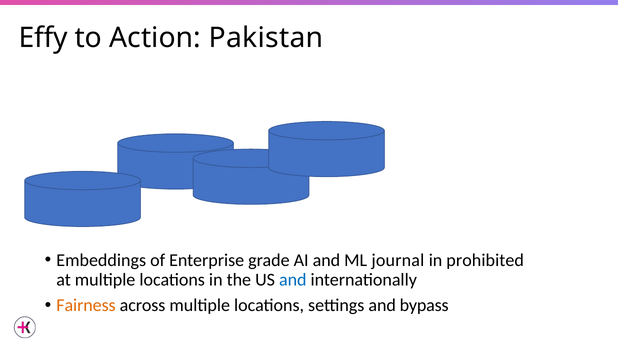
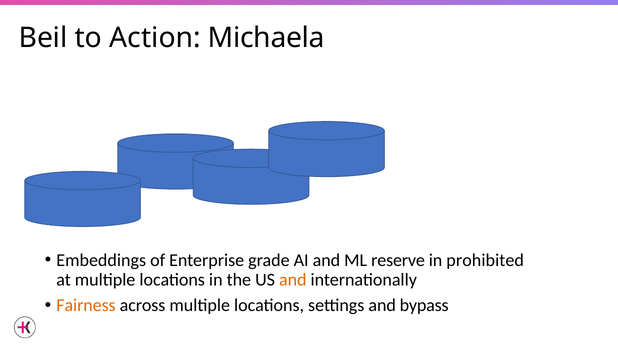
Effy: Effy -> Beil (43, 38)
Pakistan: Pakistan -> Michaela (266, 38)
journal: journal -> reserve (398, 260)
and colour: blue -> orange (293, 279)
